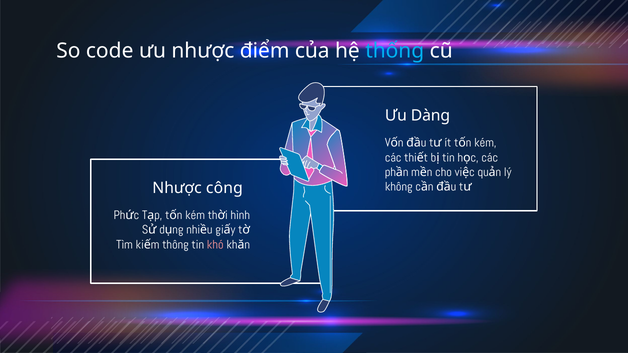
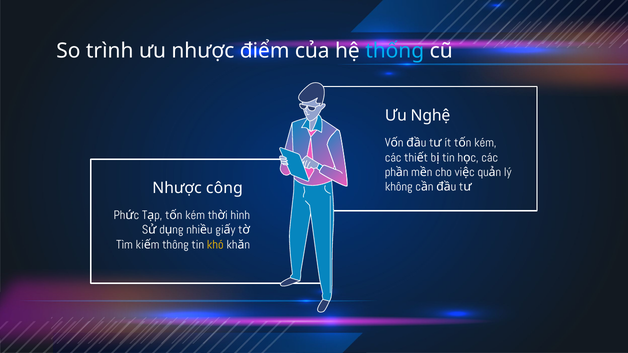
code: code -> trình (110, 51)
Dàng: Dàng -> Nghệ (430, 116)
khó colour: pink -> yellow (215, 245)
